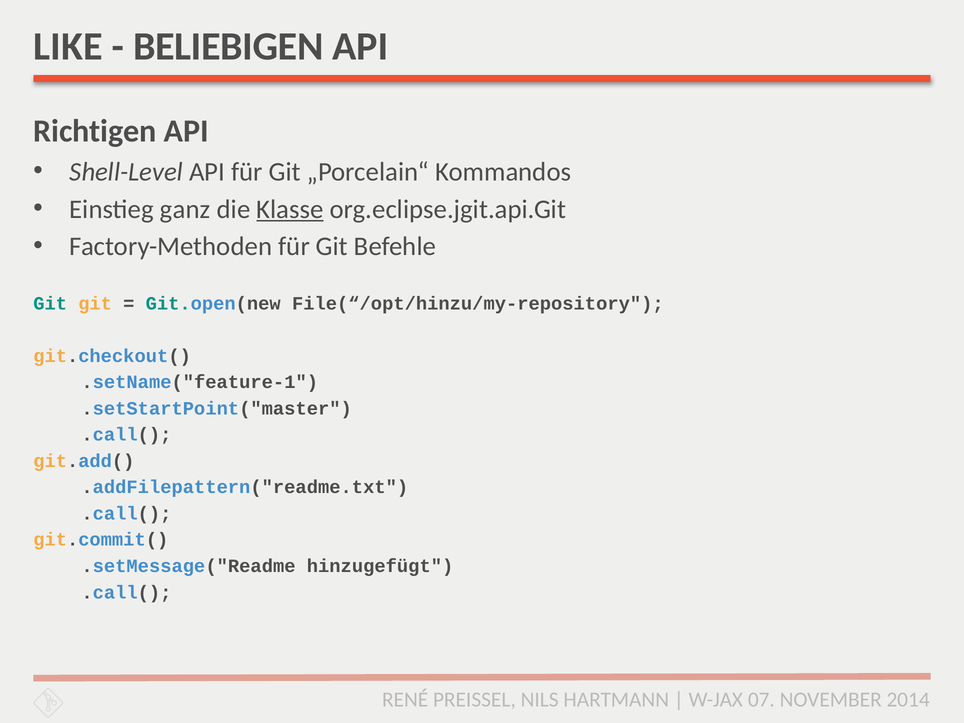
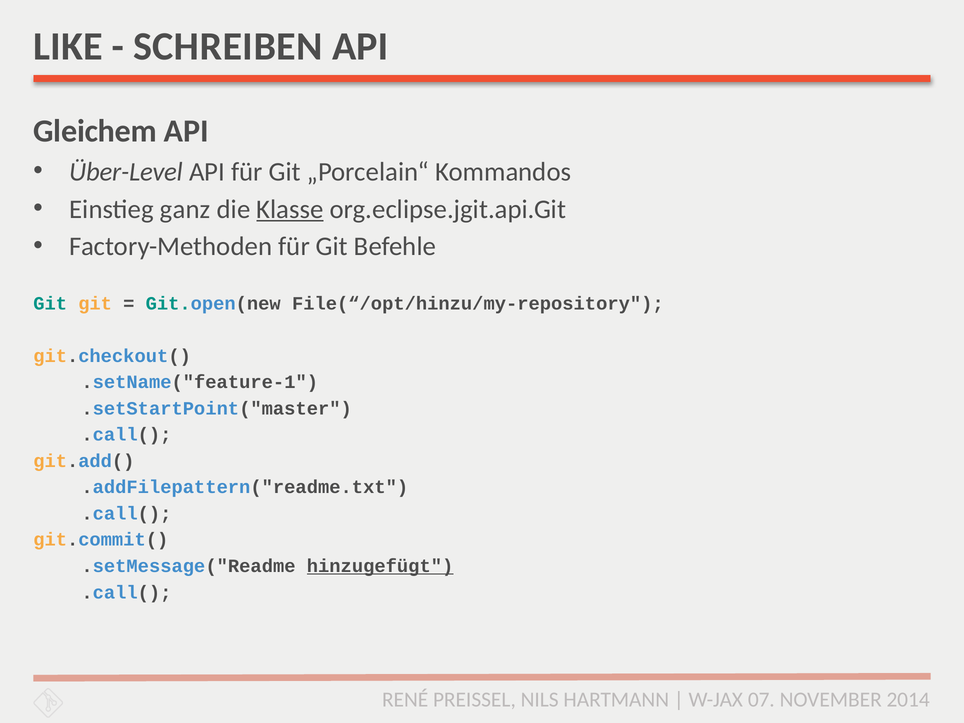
BELIEBIGEN: BELIEBIGEN -> SCHREIBEN (228, 46)
Richtigen: Richtigen -> Gleichem (95, 131)
Shell-Level: Shell-Level -> Über-Level (126, 172)
hinzugefügt underline: none -> present (380, 566)
